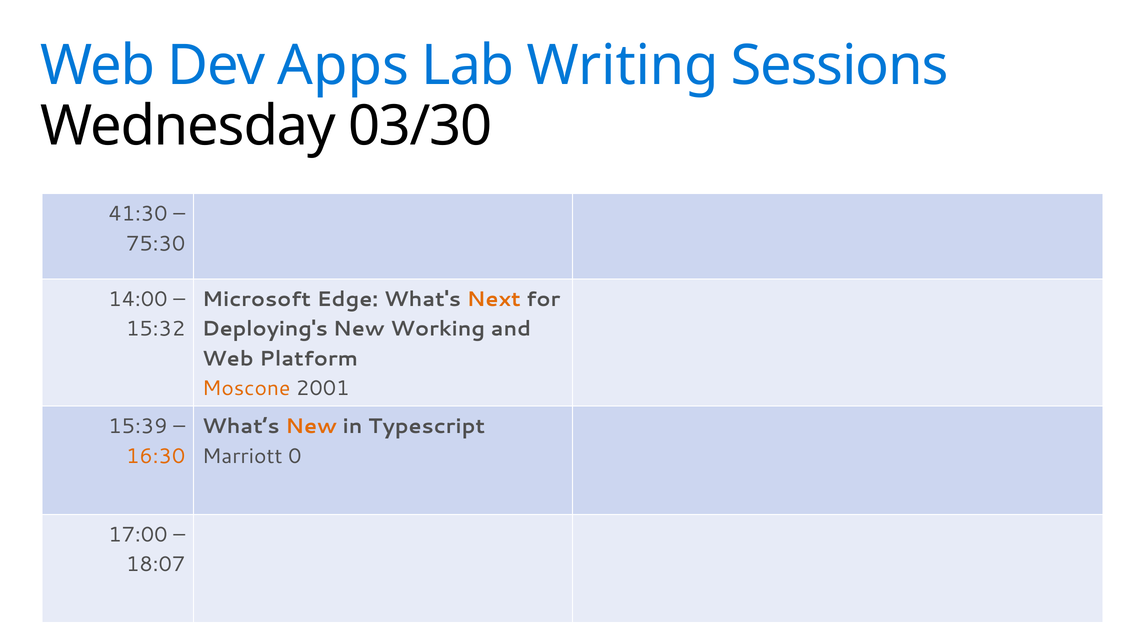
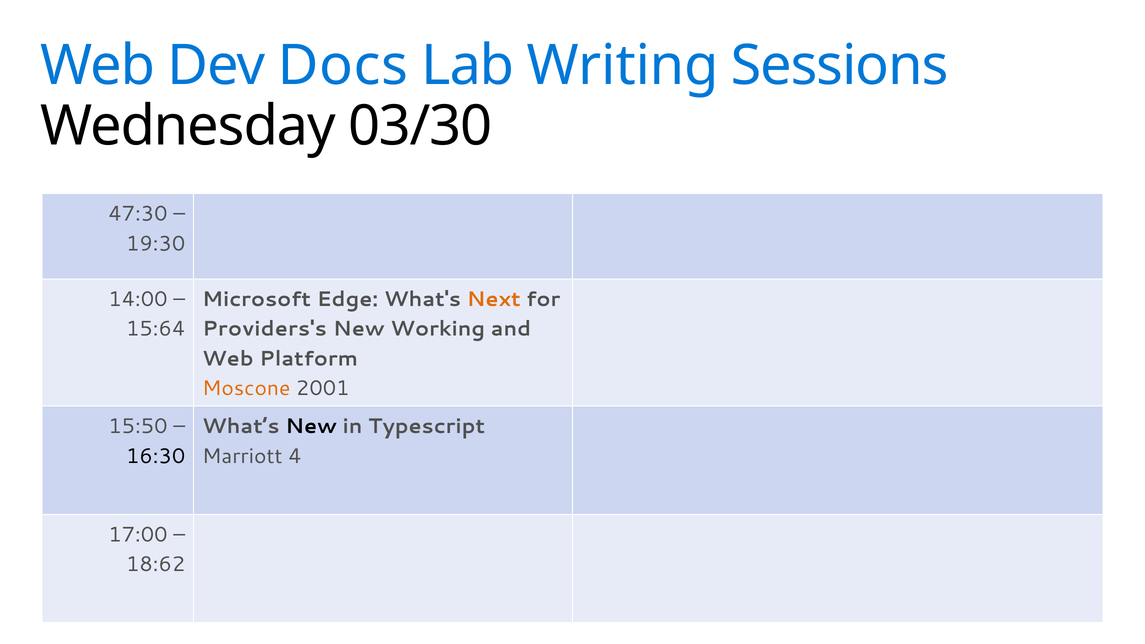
Apps: Apps -> Docs (343, 66)
41:30: 41:30 -> 47:30 (138, 214)
75:30: 75:30 -> 19:30 (156, 244)
15:32: 15:32 -> 15:64 (156, 329)
Deploying's: Deploying's -> Providers's (265, 329)
15:39: 15:39 -> 15:50 (138, 426)
New colour: orange -> black (311, 426)
16:30 colour: orange -> black (156, 456)
0: 0 -> 4 (295, 456)
18:07: 18:07 -> 18:62 (156, 564)
